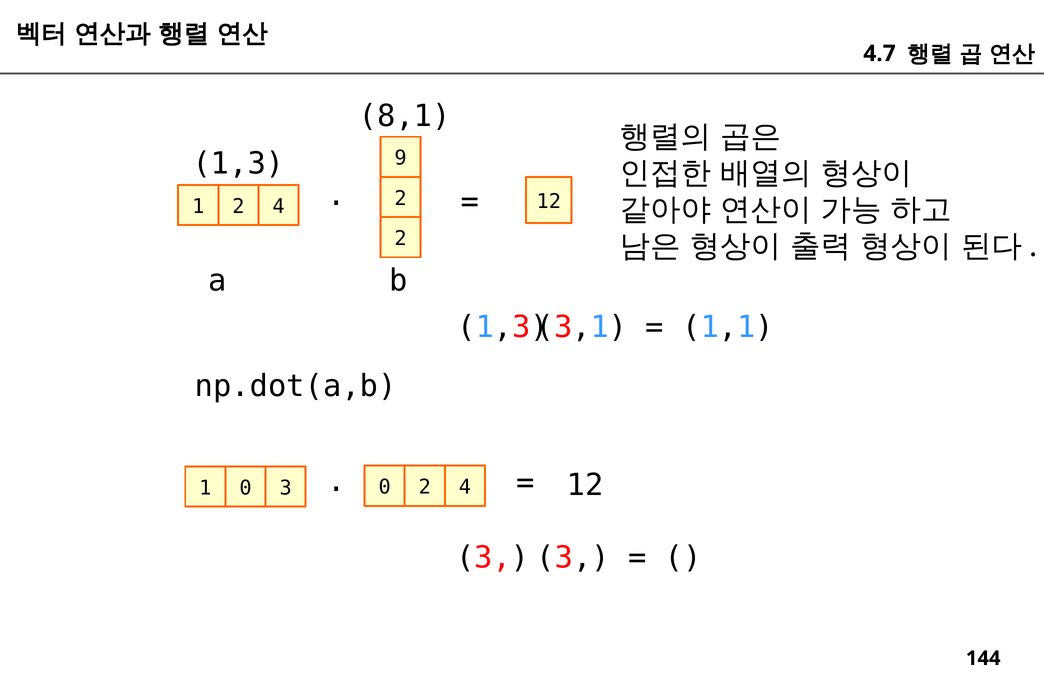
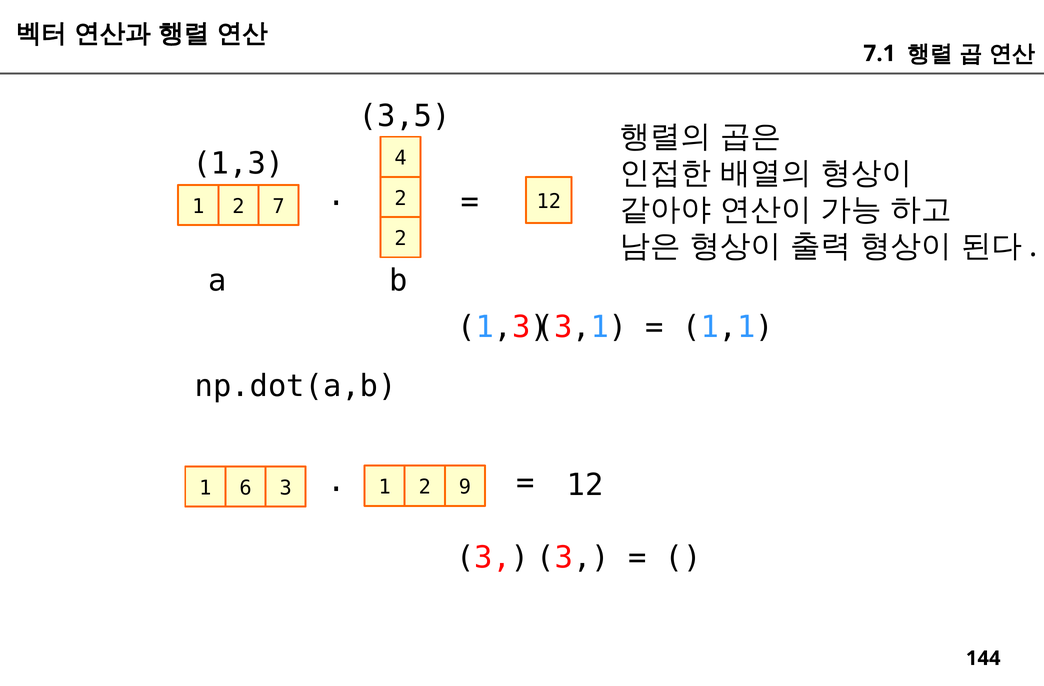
4.7: 4.7 -> 7.1 (880, 54)
8,1: 8,1 -> 3,5 (405, 116)
9: 9 -> 4 (400, 158)
1 2 4: 4 -> 7 (279, 206)
1 0: 0 -> 6 (245, 488)
3 0: 0 -> 1 (385, 487)
4: 4 -> 9 (465, 487)
